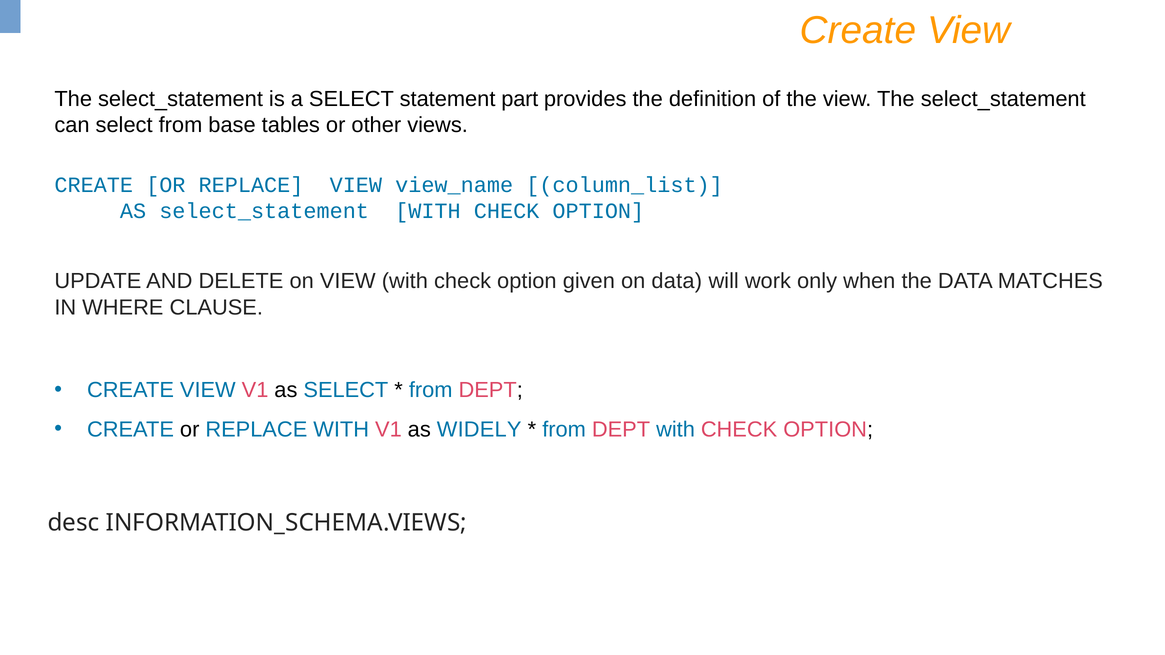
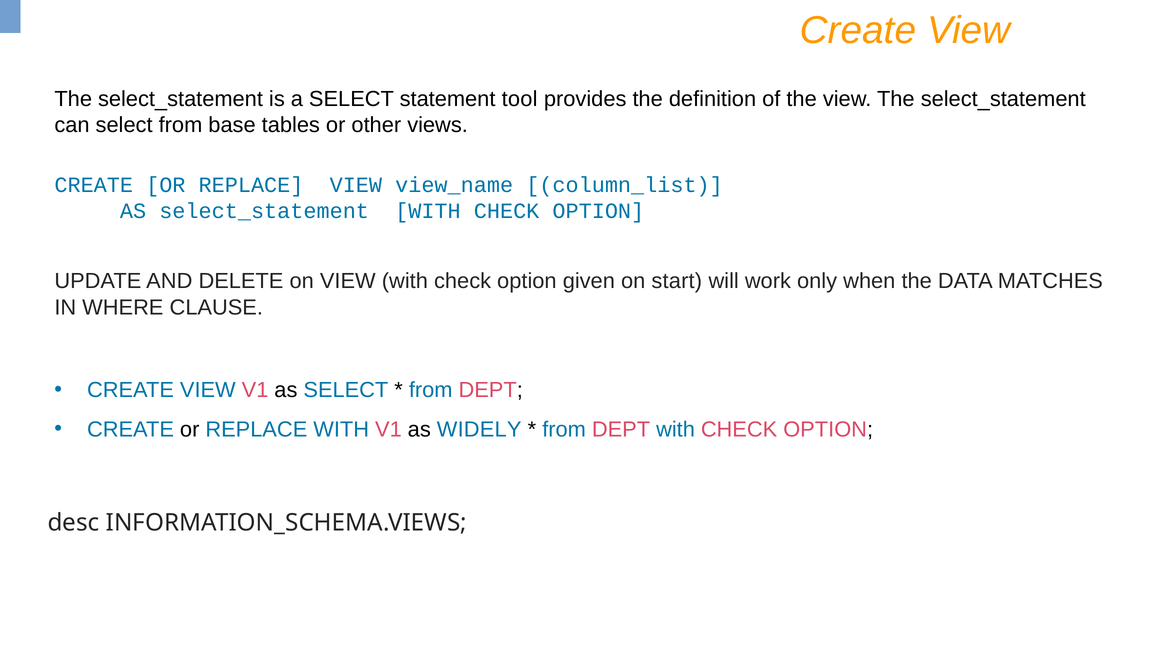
part: part -> tool (520, 99)
on data: data -> start (677, 281)
